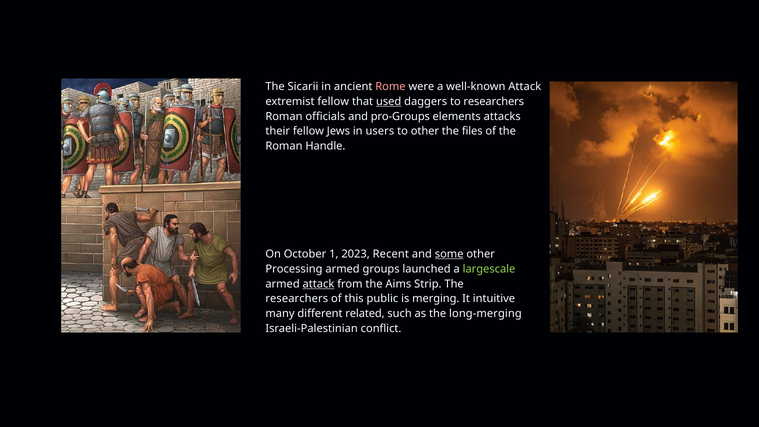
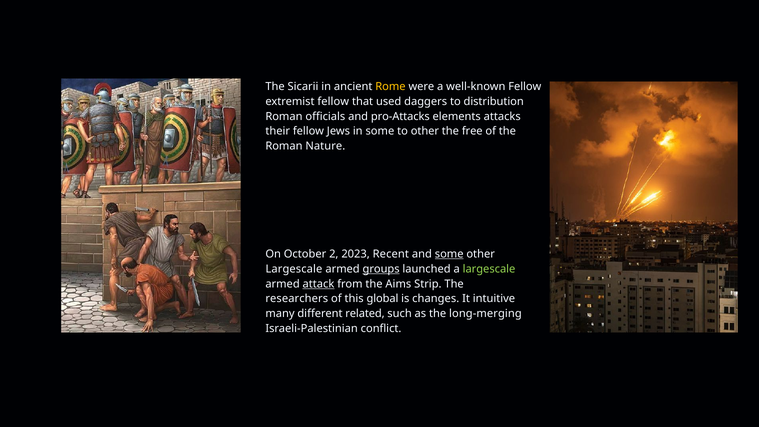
Rome colour: pink -> yellow (390, 87)
well-known Attack: Attack -> Fellow (525, 87)
used underline: present -> none (389, 101)
to researchers: researchers -> distribution (494, 101)
pro-Groups: pro-Groups -> pro-Attacks (400, 116)
in users: users -> some (380, 131)
files: files -> free (472, 131)
Handle: Handle -> Nature (325, 146)
1: 1 -> 2 (334, 254)
Processing: Processing -> Largescale (294, 269)
groups underline: none -> present (381, 269)
public: public -> global (382, 299)
merging: merging -> changes (436, 299)
